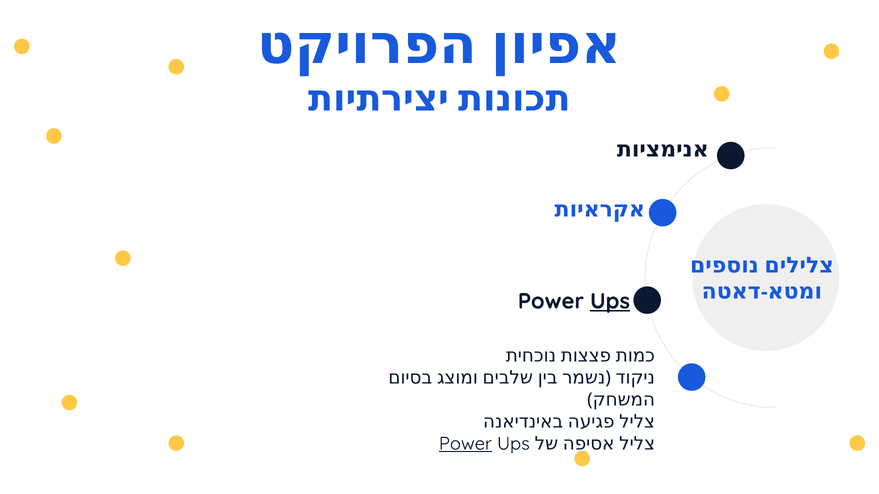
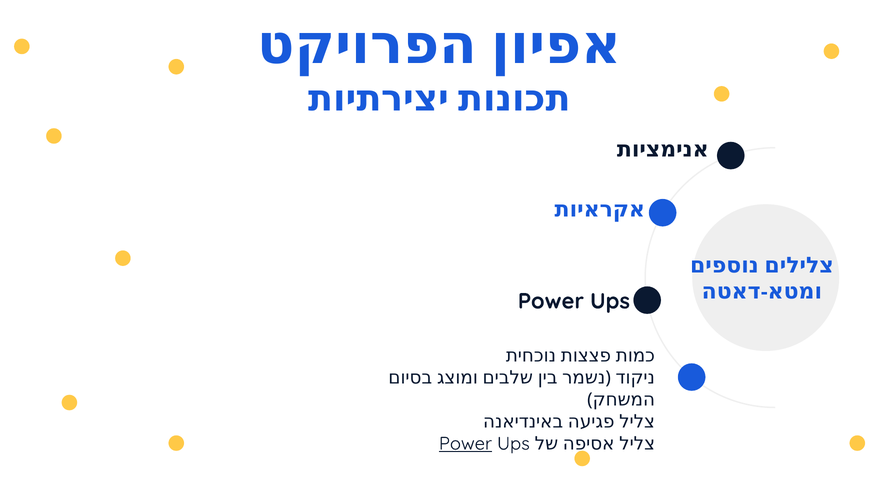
Ups underline: present -> none (610, 301)
